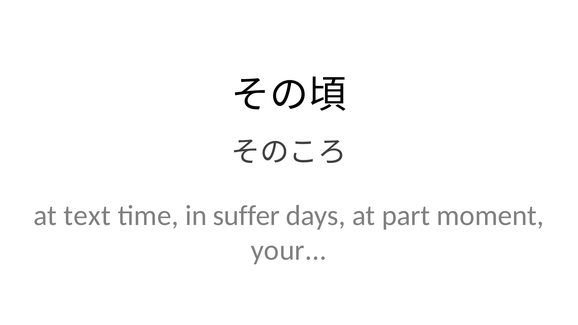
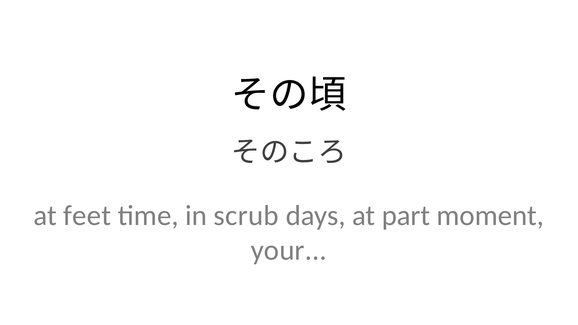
text: text -> feet (87, 216)
suffer: suffer -> scrub (246, 216)
